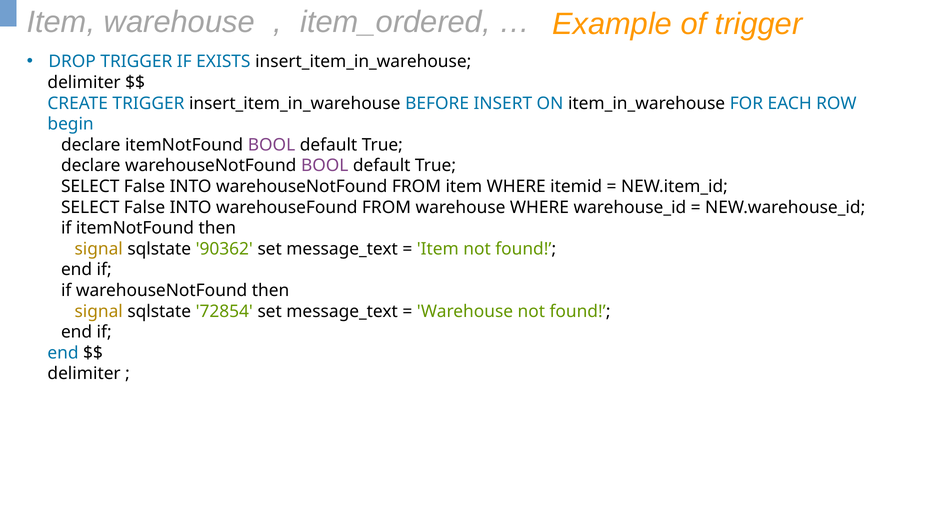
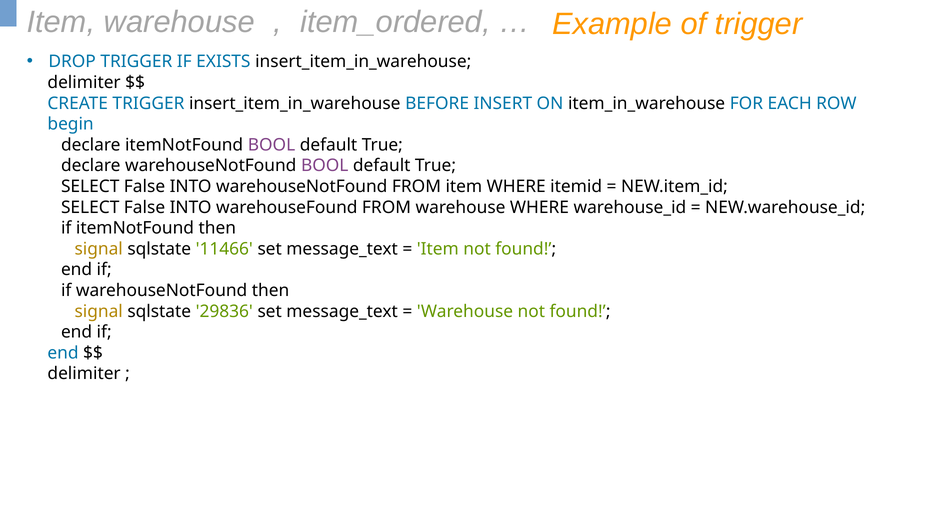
90362: 90362 -> 11466 (224, 249)
72854: 72854 -> 29836 (224, 311)
